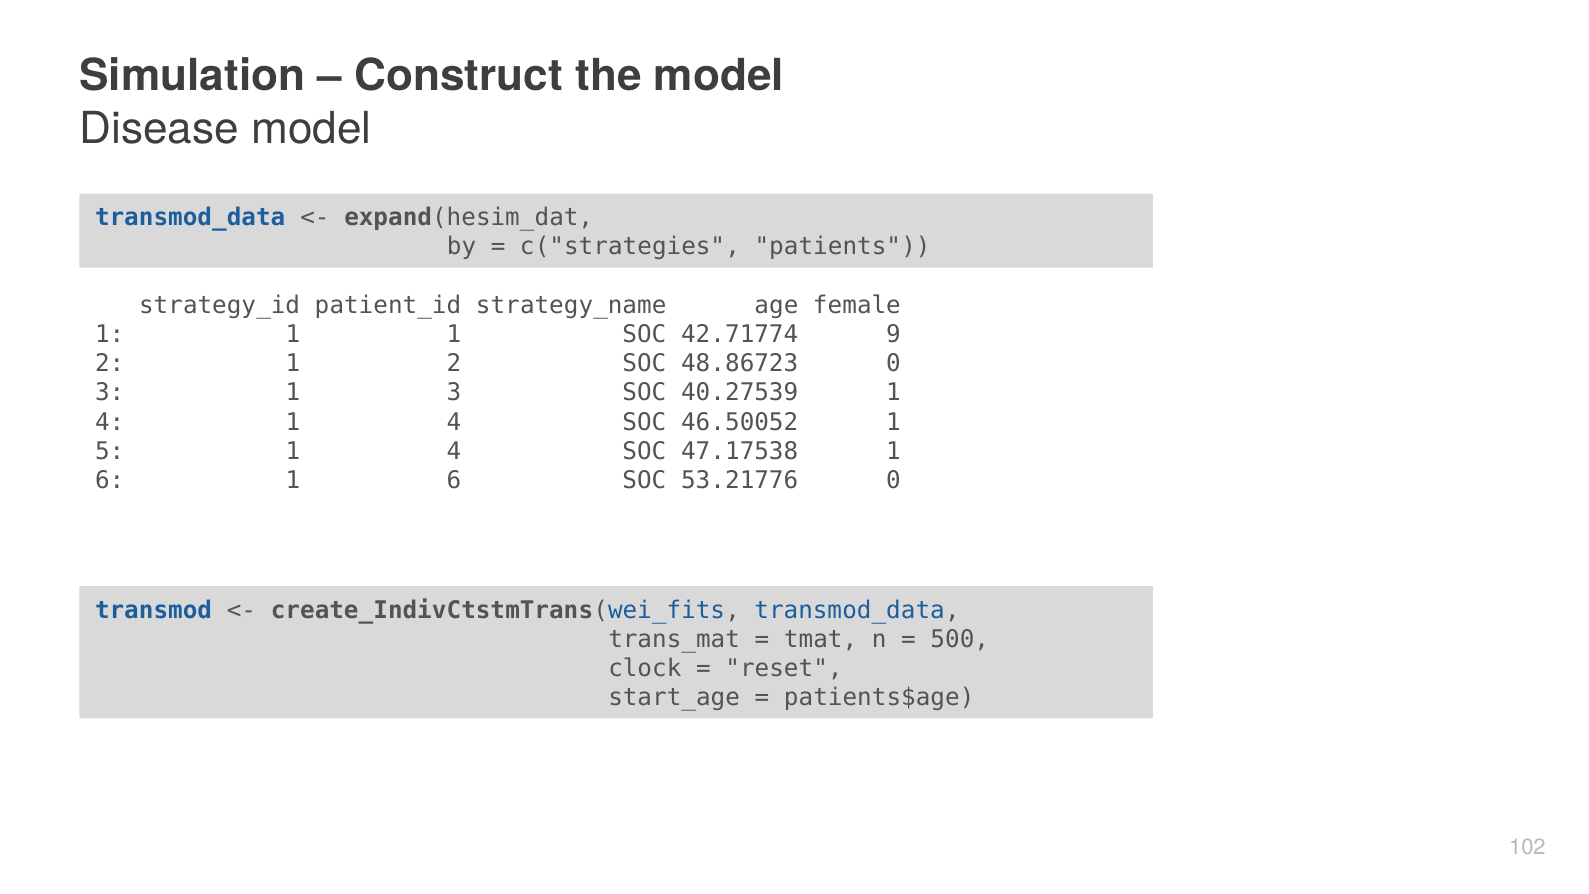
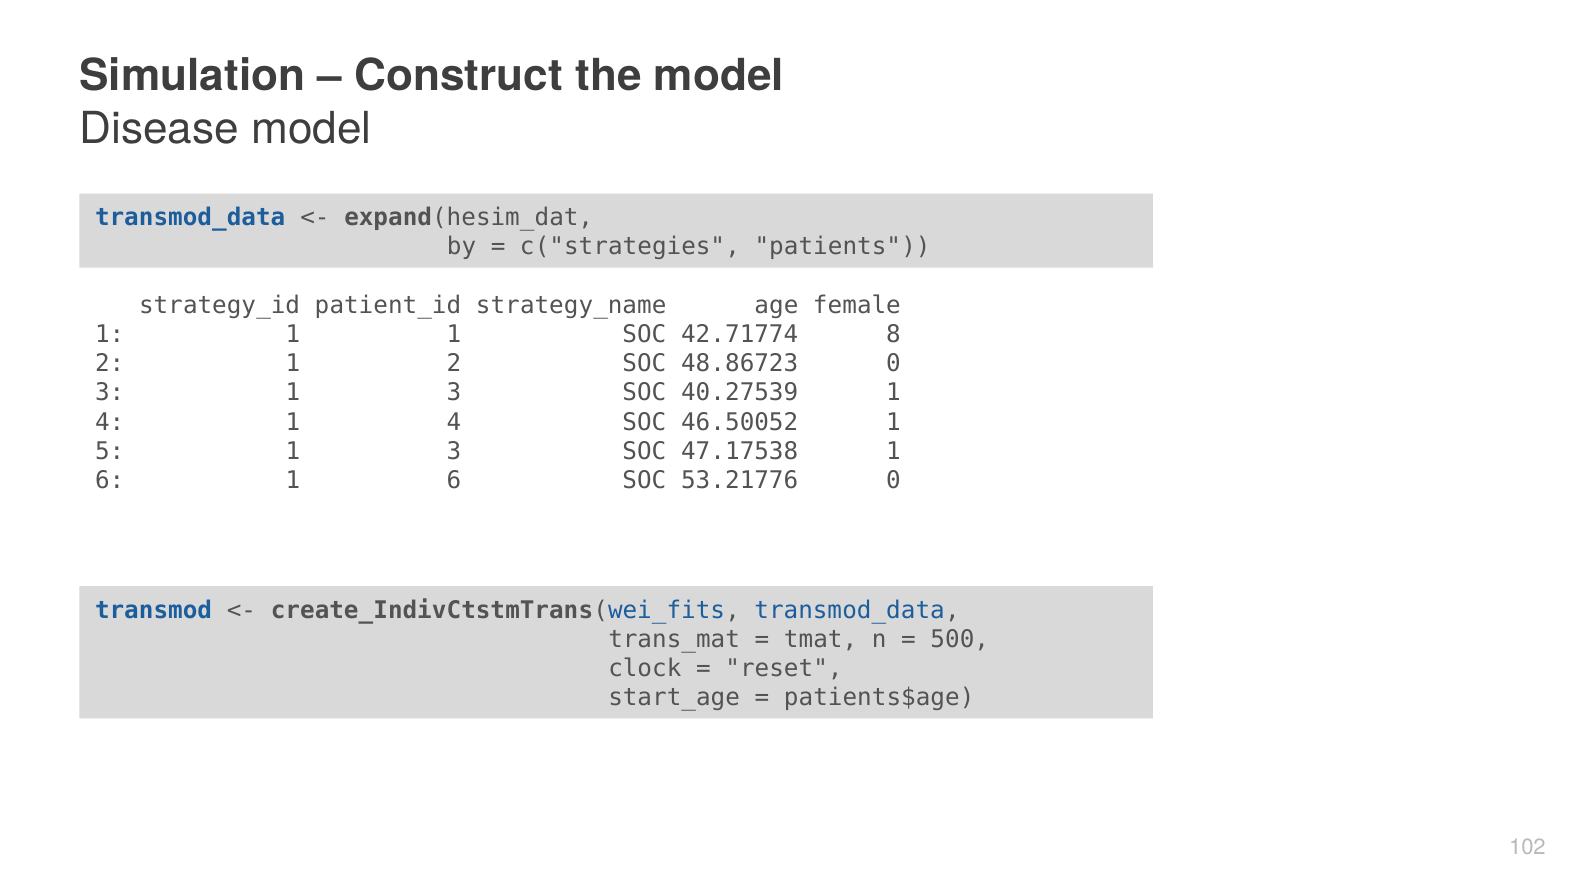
9: 9 -> 8 (893, 335)
5 1 4: 4 -> 3 (454, 451)
